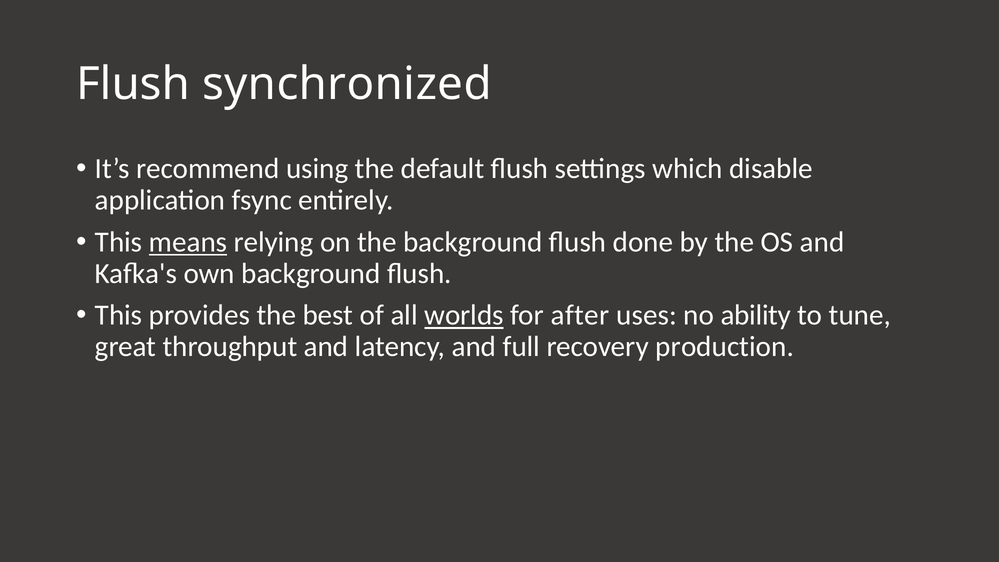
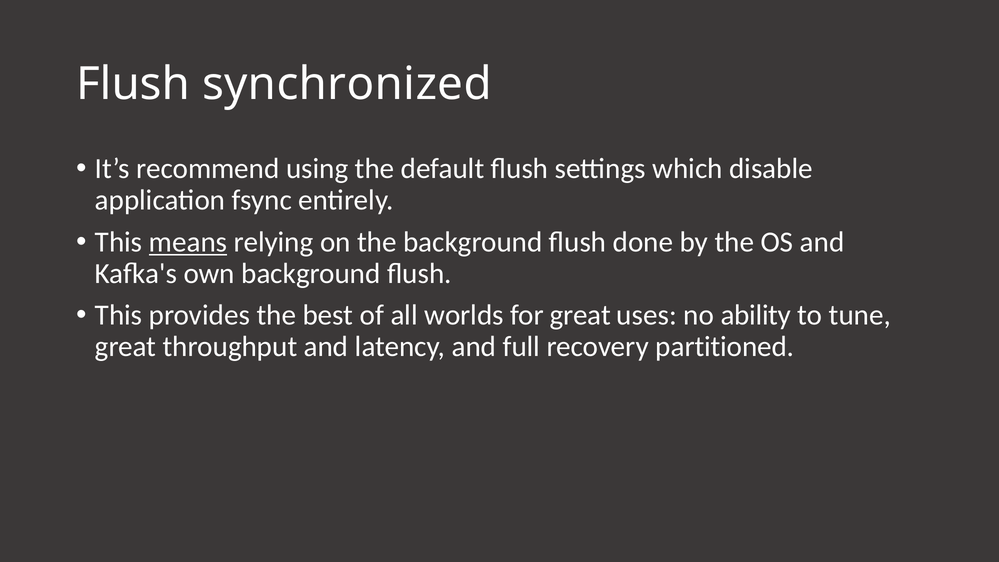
worlds underline: present -> none (464, 315)
for after: after -> great (580, 315)
production: production -> partitioned (725, 347)
